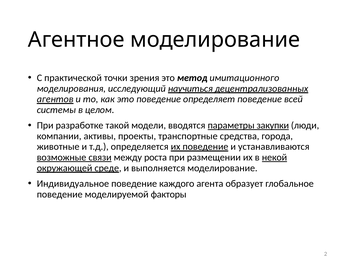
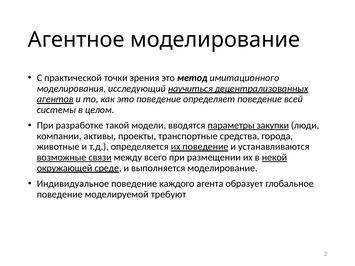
роста: роста -> всего (155, 158)
факторы: факторы -> требуют (169, 194)
